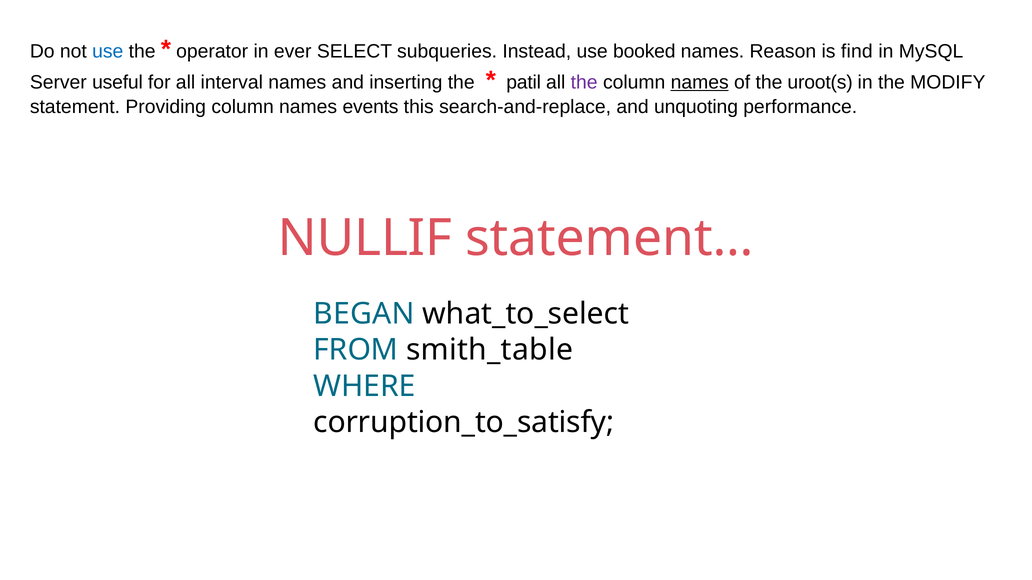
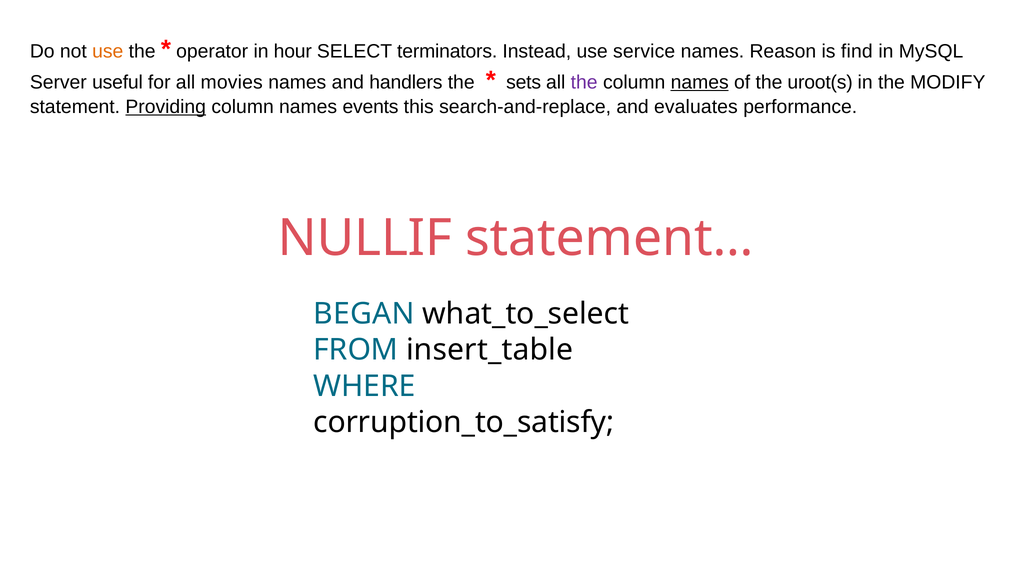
use colour: blue -> orange (108, 51)
ever: ever -> hour (293, 51)
subqueries: subqueries -> terminators (447, 51)
booked: booked -> service (644, 51)
interval: interval -> movies (232, 82)
inserting: inserting -> handlers (406, 82)
patil: patil -> sets (524, 82)
Providing underline: none -> present (166, 107)
unquoting: unquoting -> evaluates (696, 107)
smith_table: smith_table -> insert_table (490, 350)
